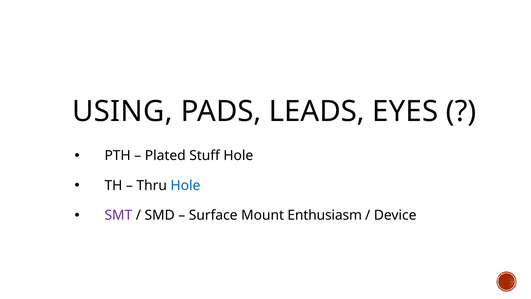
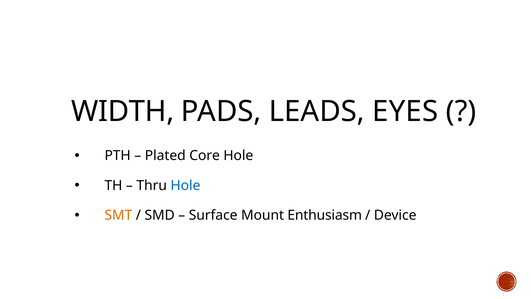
USING: USING -> WIDTH (123, 111)
Stuff: Stuff -> Core (205, 155)
SMT colour: purple -> orange (118, 215)
